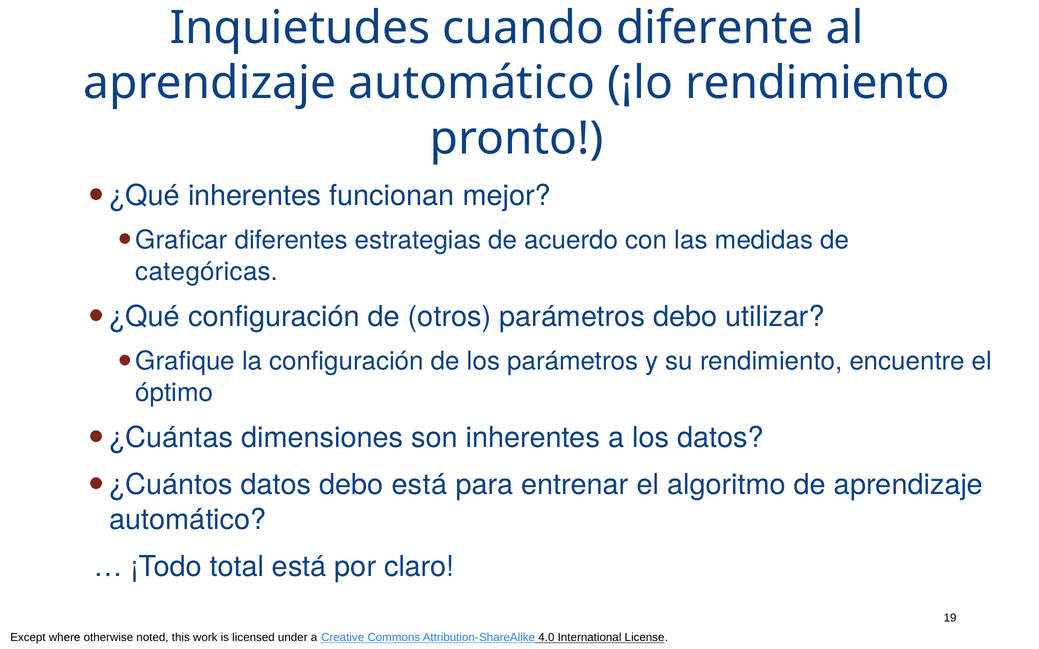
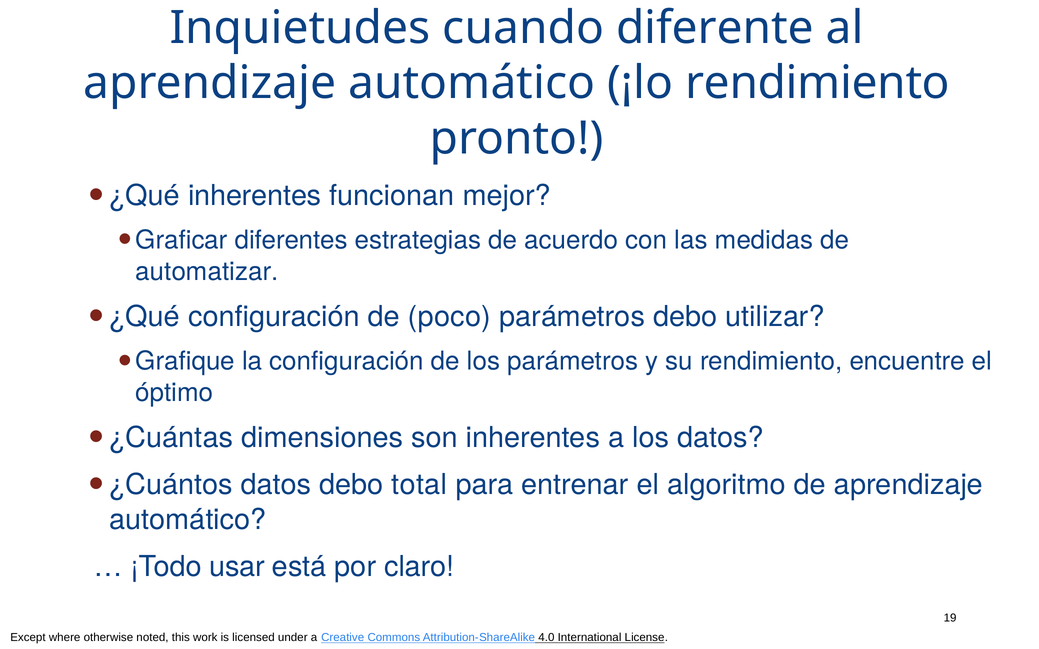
categóricas: categóricas -> automatizar (207, 272)
otros: otros -> poco (449, 317)
debo está: está -> total (419, 485)
total: total -> usar (237, 567)
